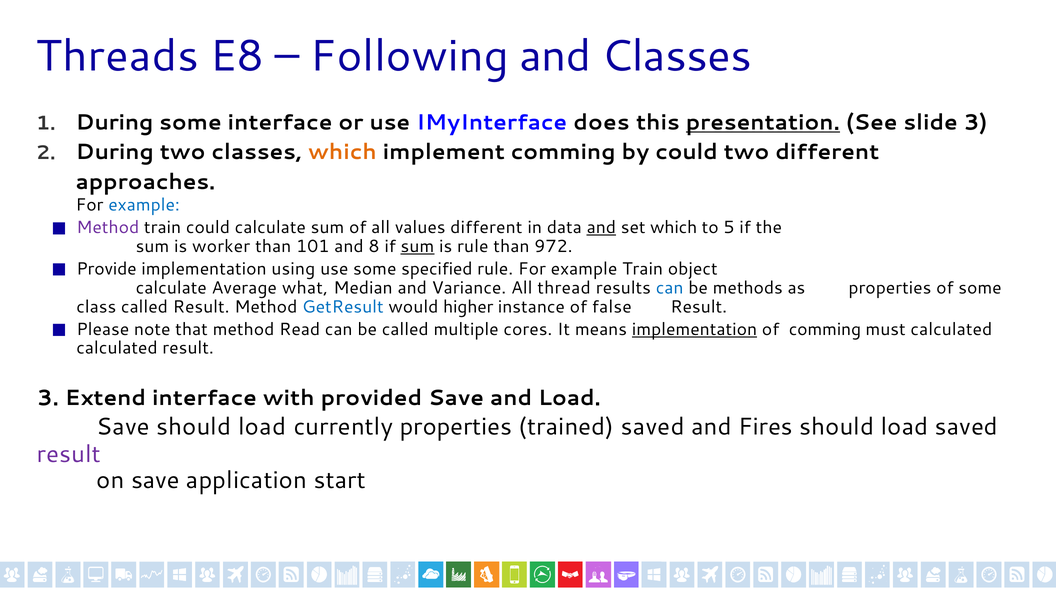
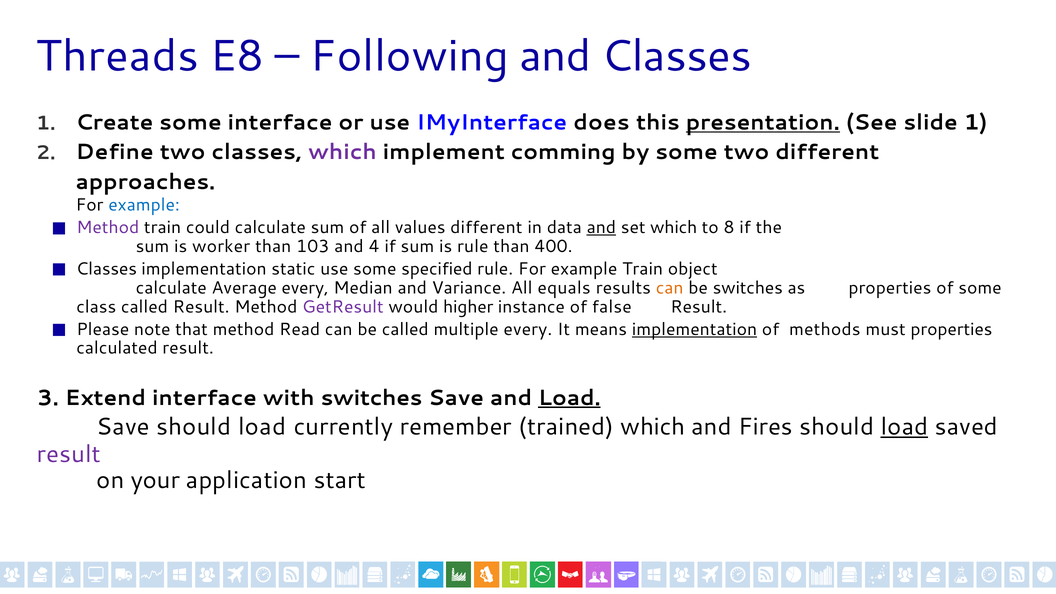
1 During: During -> Create (114, 123)
slide 3: 3 -> 1 (976, 123)
During: During -> Define (115, 152)
which colour: orange -> purple (342, 152)
by could: could -> some (686, 152)
5: 5 -> 8 (729, 227)
101: 101 -> 103 (313, 246)
8: 8 -> 4 (374, 246)
sum underline: present -> none (417, 246)
972: 972 -> 400 (553, 246)
Provide: Provide -> Classes (106, 269)
using: using -> static (293, 269)
Average what: what -> every (305, 288)
thread: thread -> equals (564, 288)
can colour: blue -> orange (670, 288)
be methods: methods -> switches (748, 288)
GetResult colour: blue -> purple (343, 307)
multiple cores: cores -> every (528, 329)
of comming: comming -> methods (825, 329)
must calculated: calculated -> properties (951, 329)
with provided: provided -> switches (372, 398)
Load underline: none -> present (569, 398)
currently properties: properties -> remember (456, 427)
trained saved: saved -> which (653, 427)
load underline: none -> present (904, 427)
on save: save -> your (155, 480)
